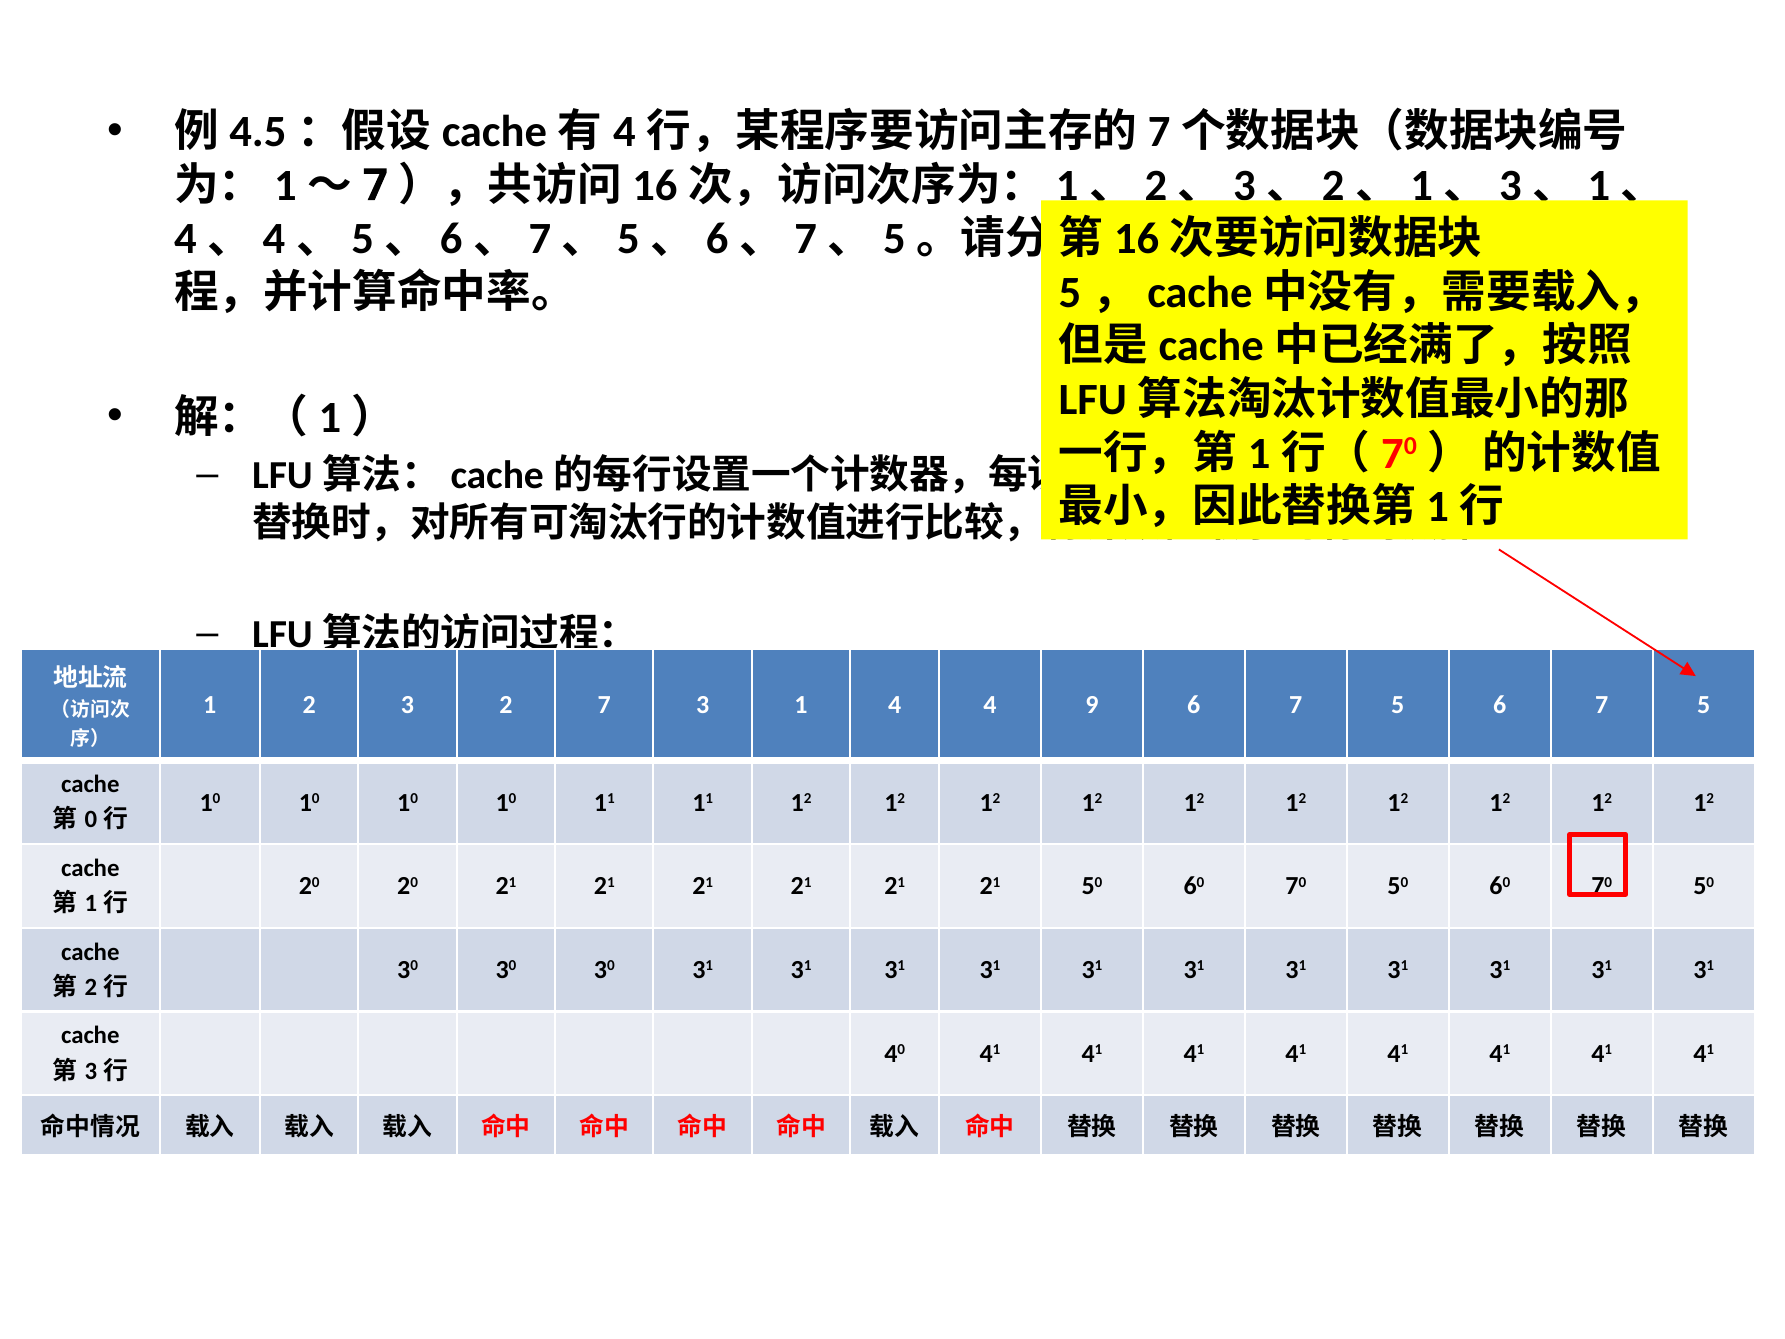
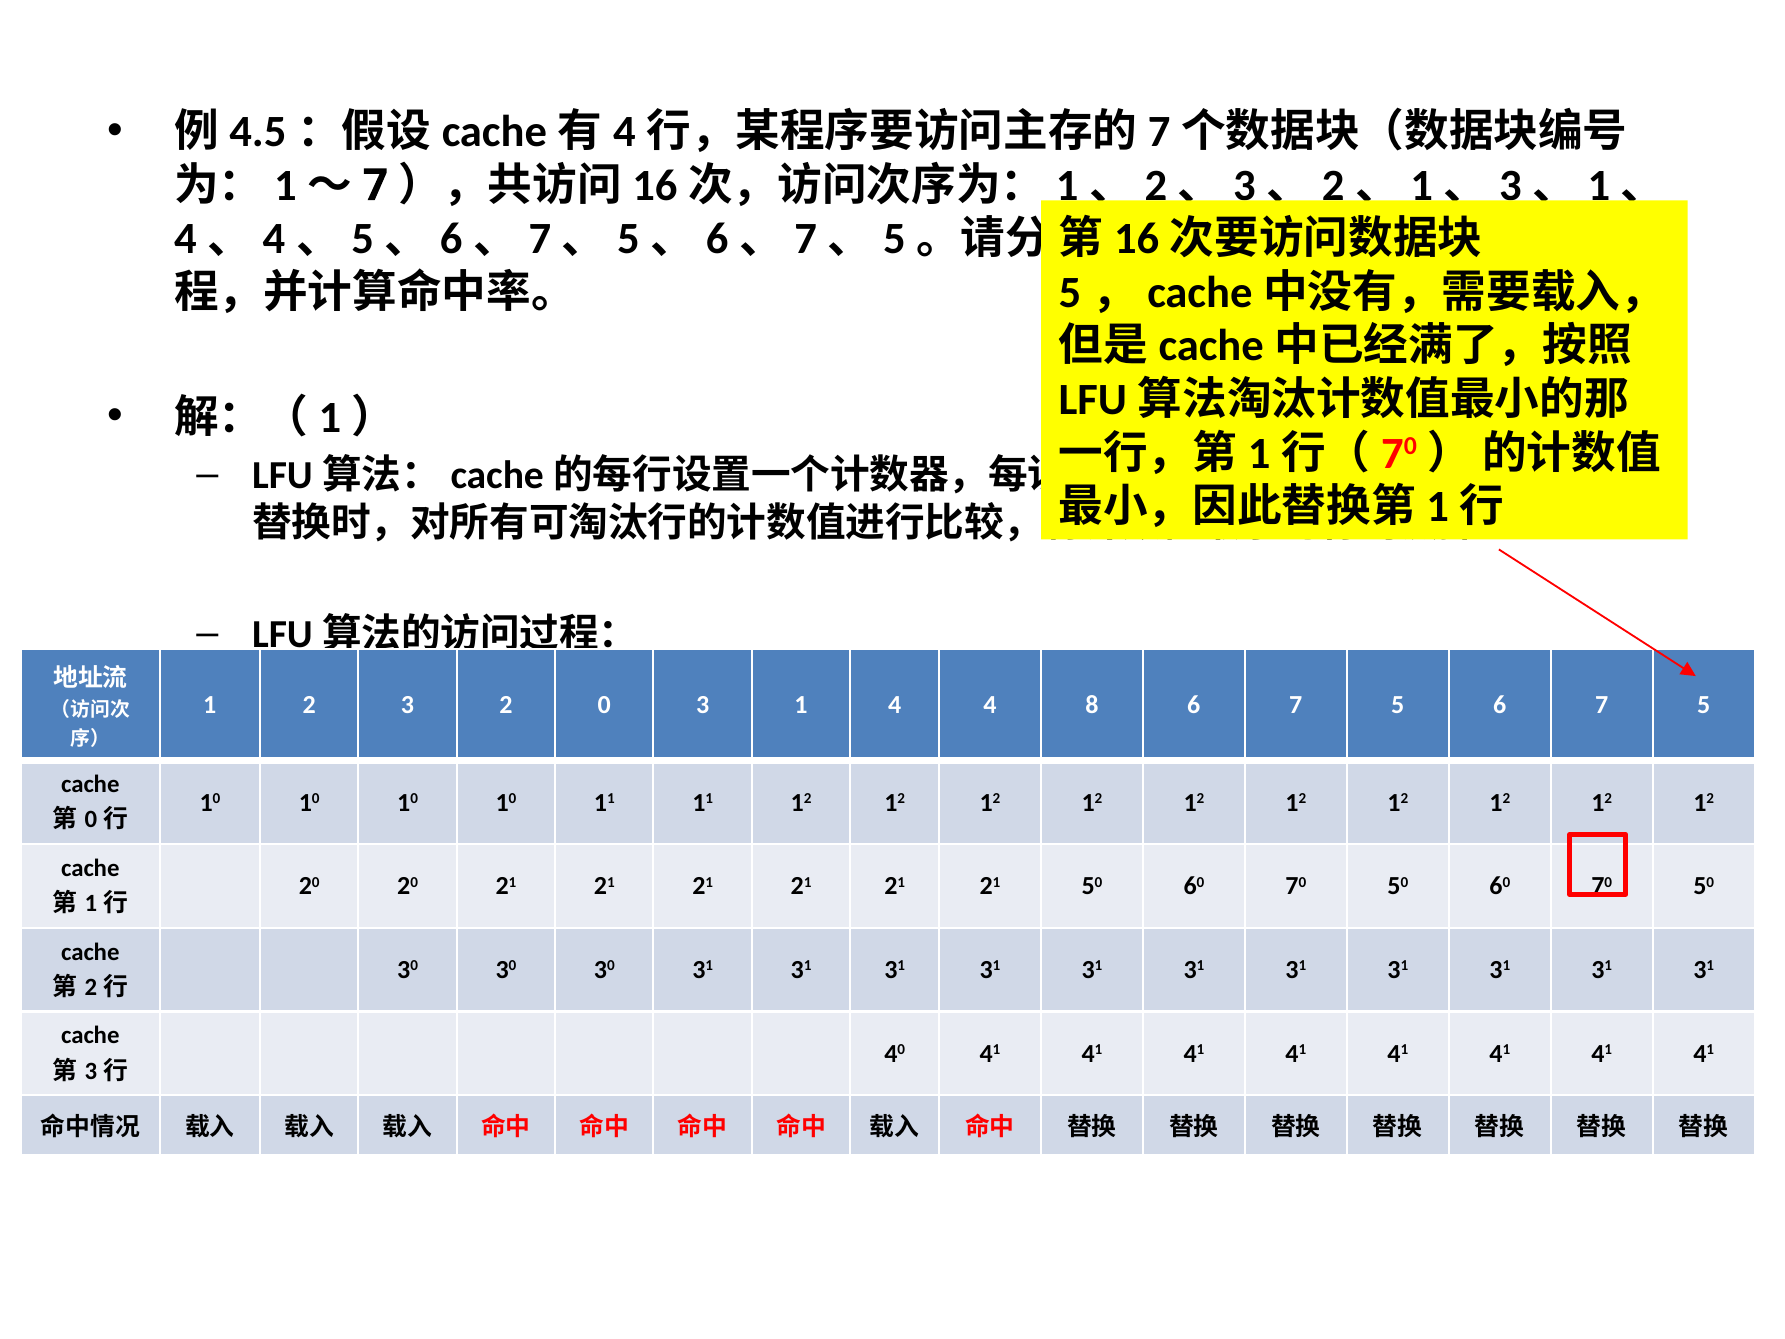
2 7: 7 -> 0 (604, 705)
9: 9 -> 8 (1092, 705)
